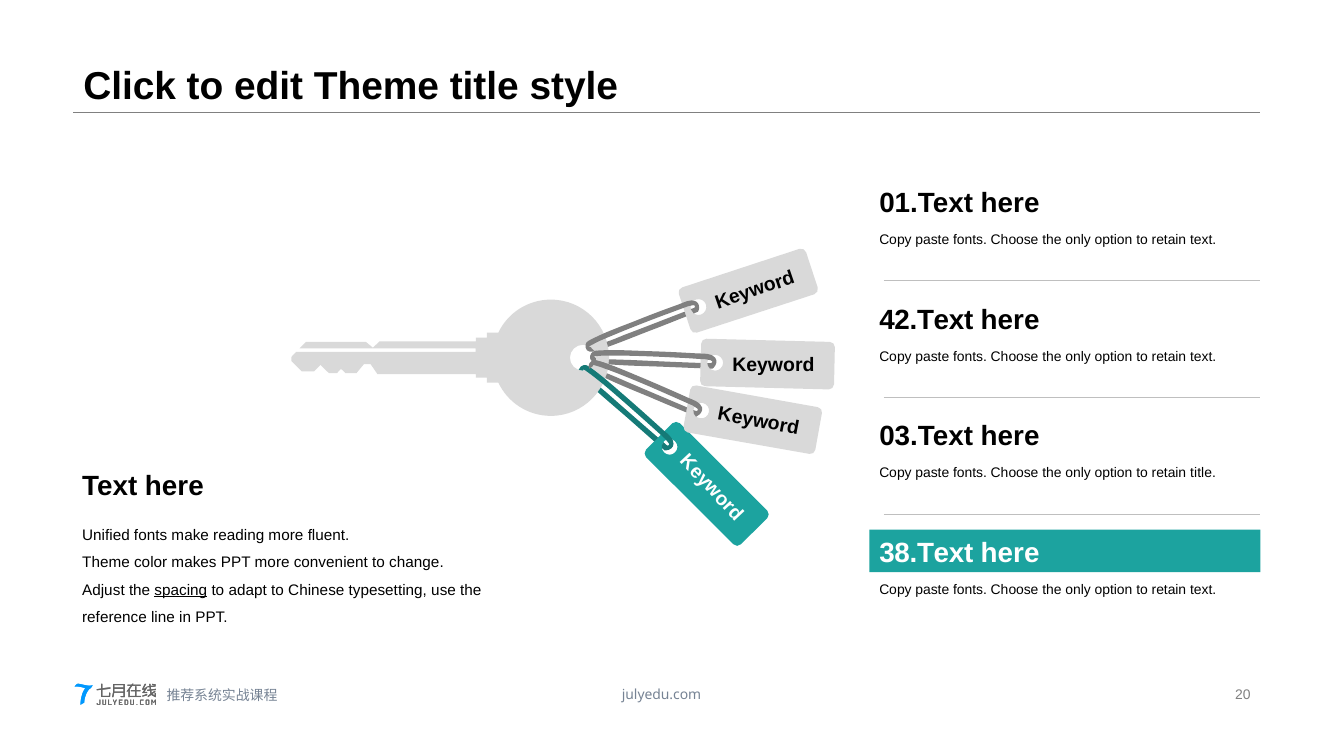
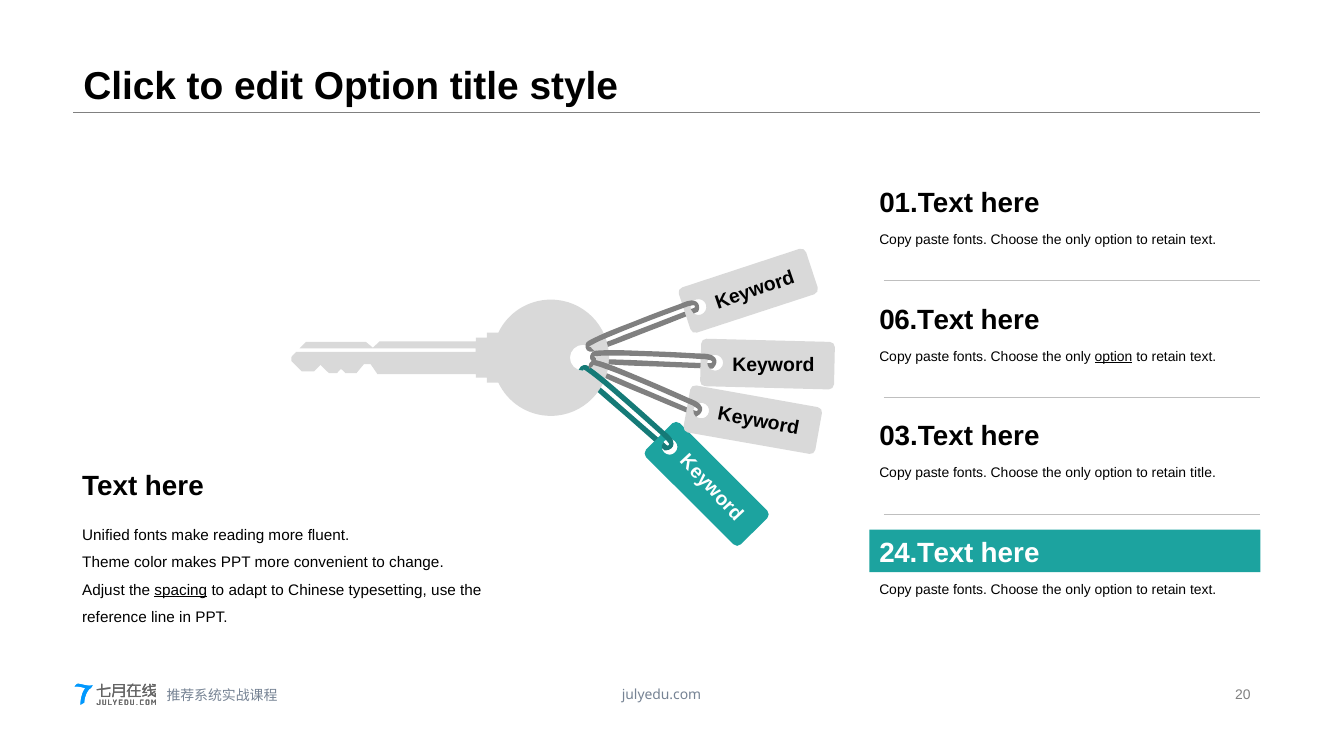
edit Theme: Theme -> Option (376, 86)
42.Text: 42.Text -> 06.Text (926, 320)
option underline: none -> present (1113, 357)
38.Text: 38.Text -> 24.Text (926, 554)
